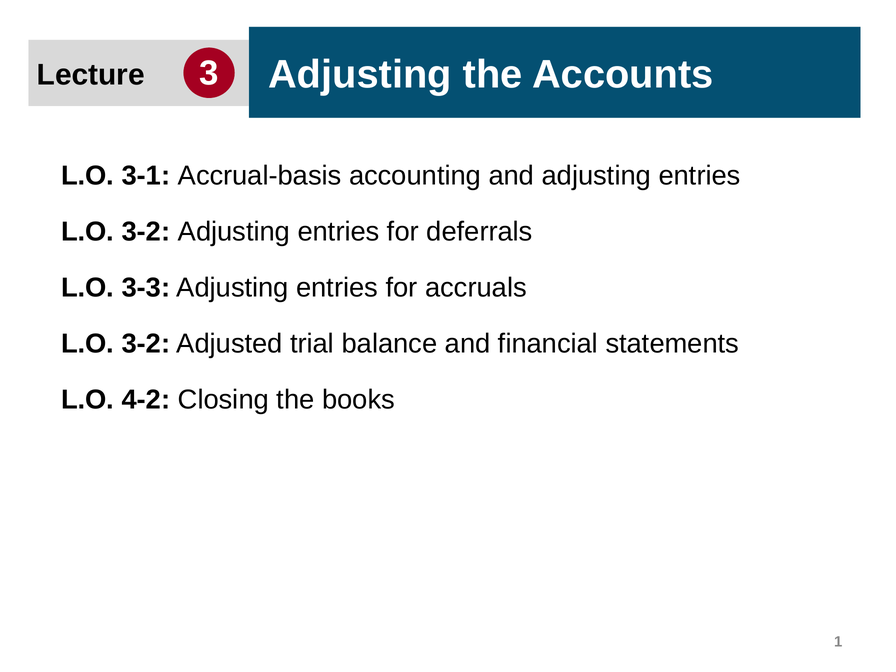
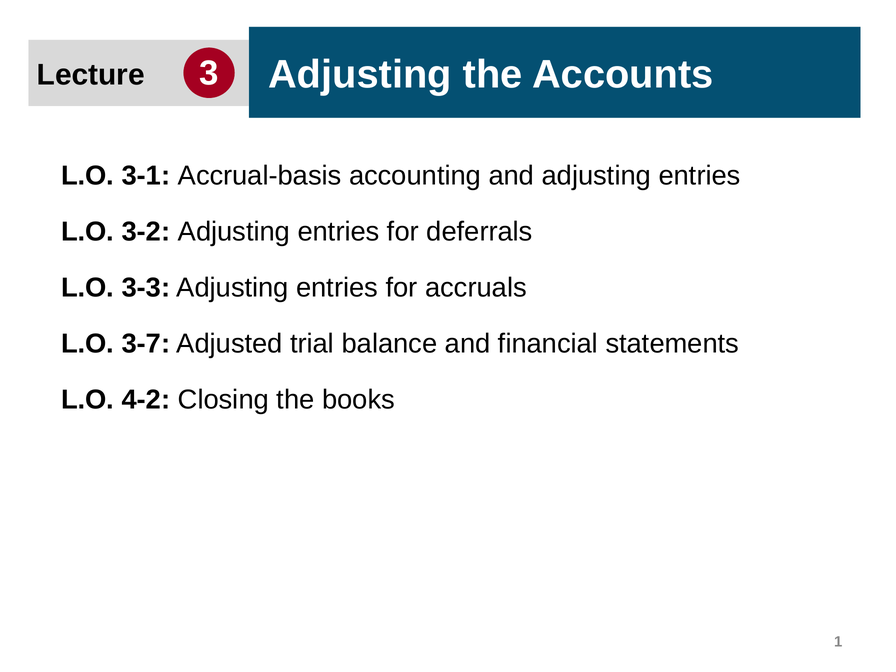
3-2: 3-2 -> 3-7 (146, 344)
